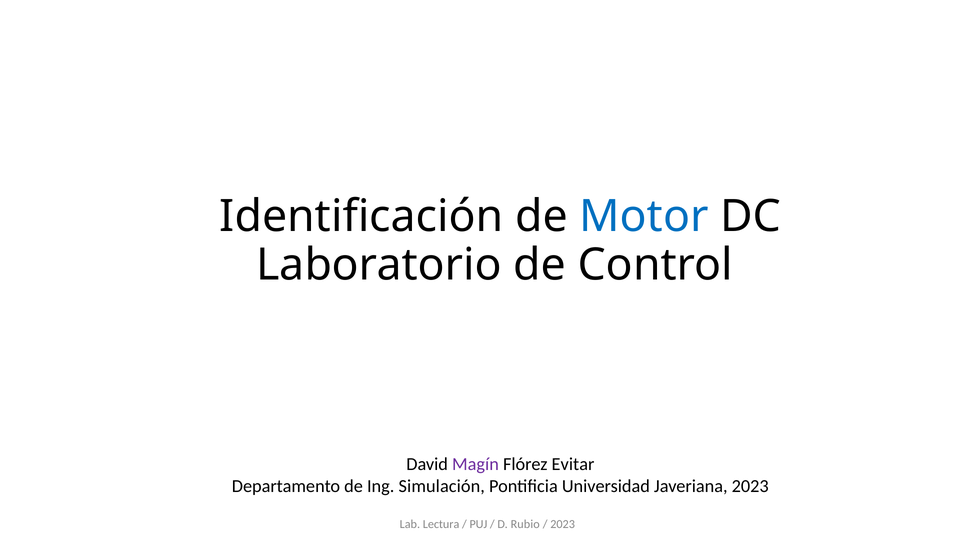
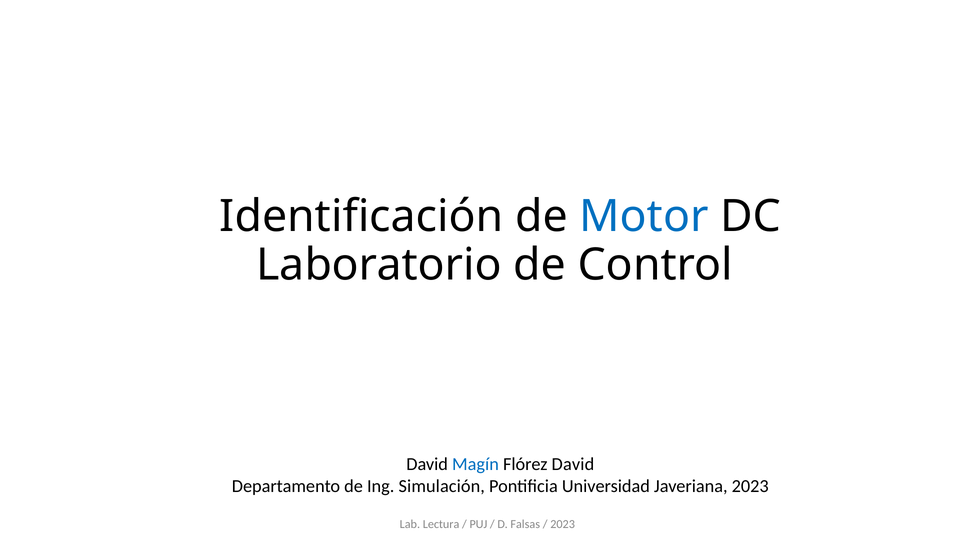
Magín colour: purple -> blue (476, 464)
Flórez Evitar: Evitar -> David (573, 464)
Rubio: Rubio -> Falsas (525, 524)
